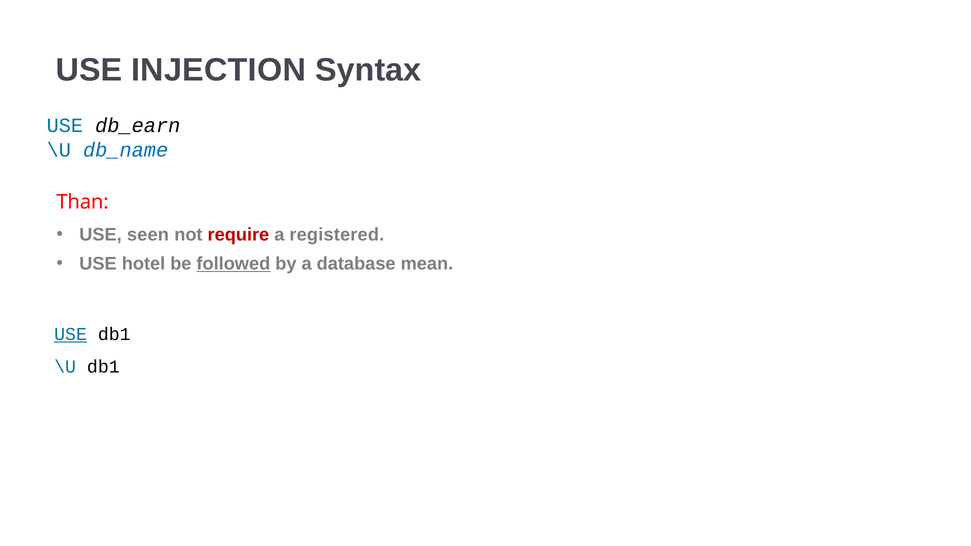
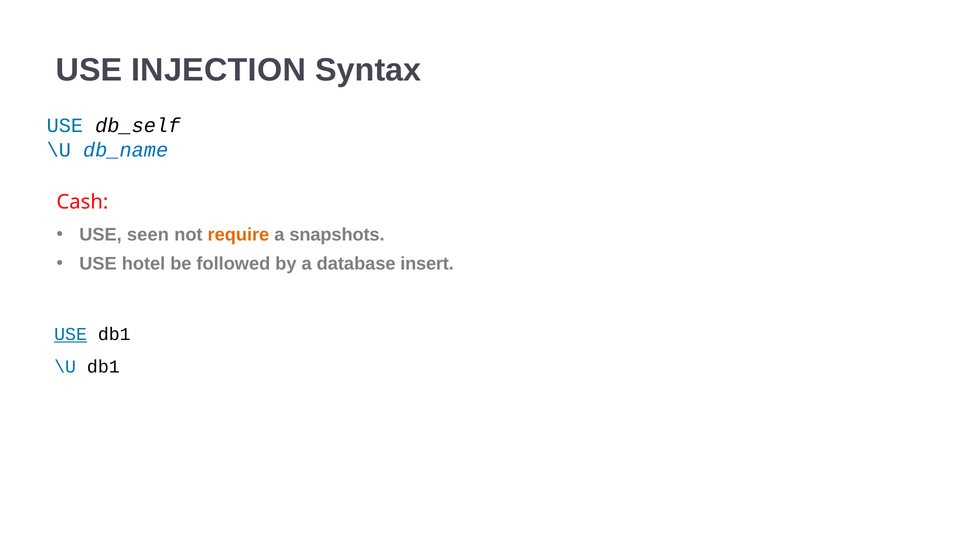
db_earn: db_earn -> db_self (138, 126)
Than: Than -> Cash (82, 202)
require colour: red -> orange (238, 235)
registered: registered -> snapshots (337, 235)
followed underline: present -> none (233, 264)
mean: mean -> insert (427, 264)
